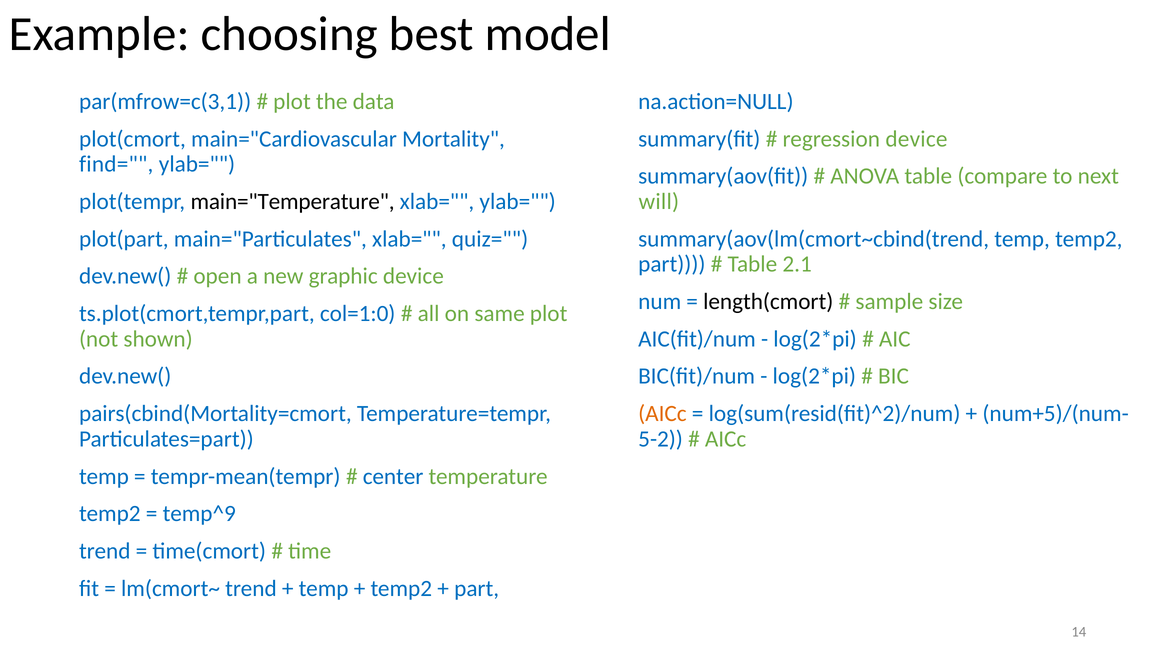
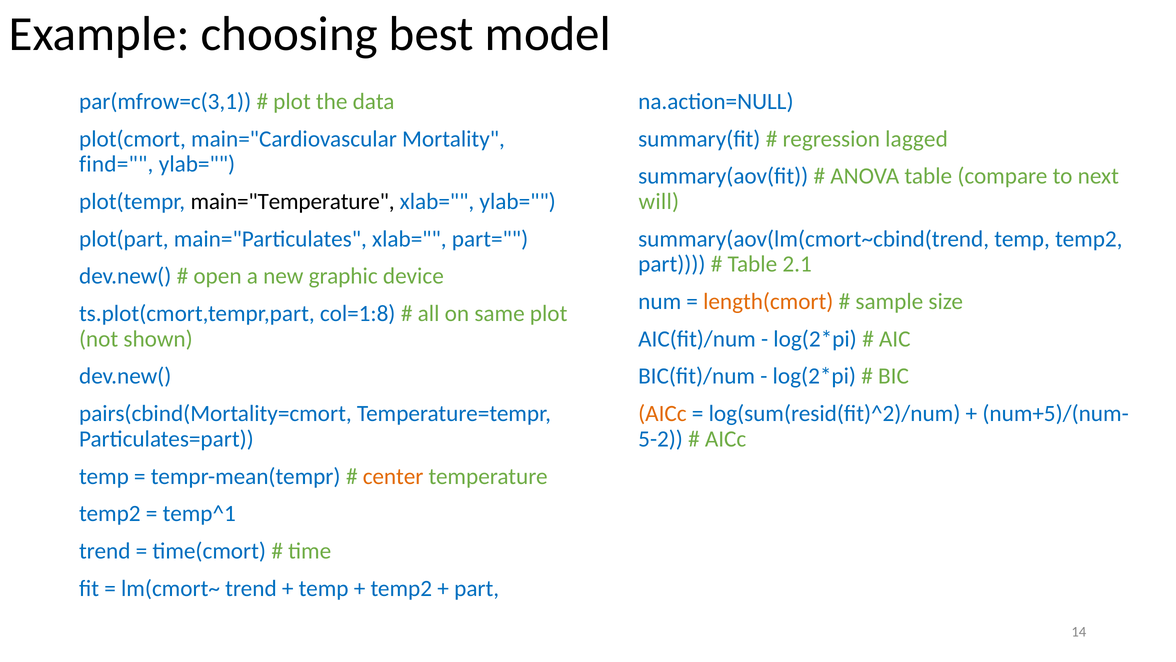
regression device: device -> lagged (917, 139)
quiz=: quiz= -> part= (490, 239)
length(cmort colour: black -> orange (768, 301)
col=1:0: col=1:0 -> col=1:8 (358, 313)
center colour: blue -> orange (393, 476)
temp^9: temp^9 -> temp^1 (199, 513)
